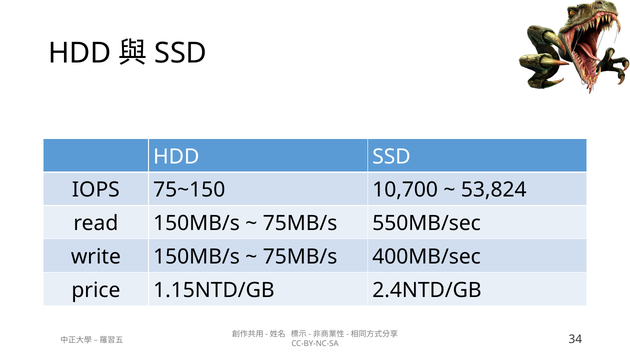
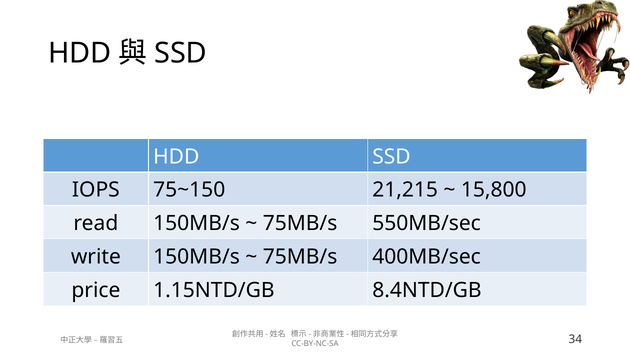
10,700: 10,700 -> 21,215 (405, 190)
53,824: 53,824 -> 15,800 (494, 190)
2.4NTD/GB: 2.4NTD/GB -> 8.4NTD/GB (427, 290)
